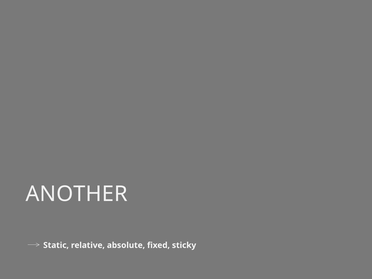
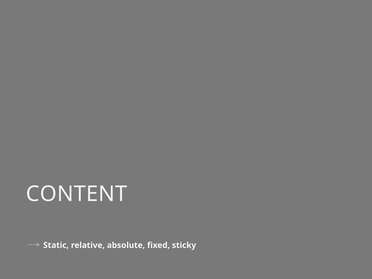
ANOTHER: ANOTHER -> CONTENT (77, 194)
